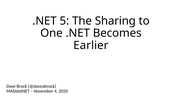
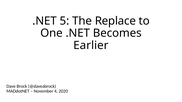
Sharing: Sharing -> Replace (115, 21)
